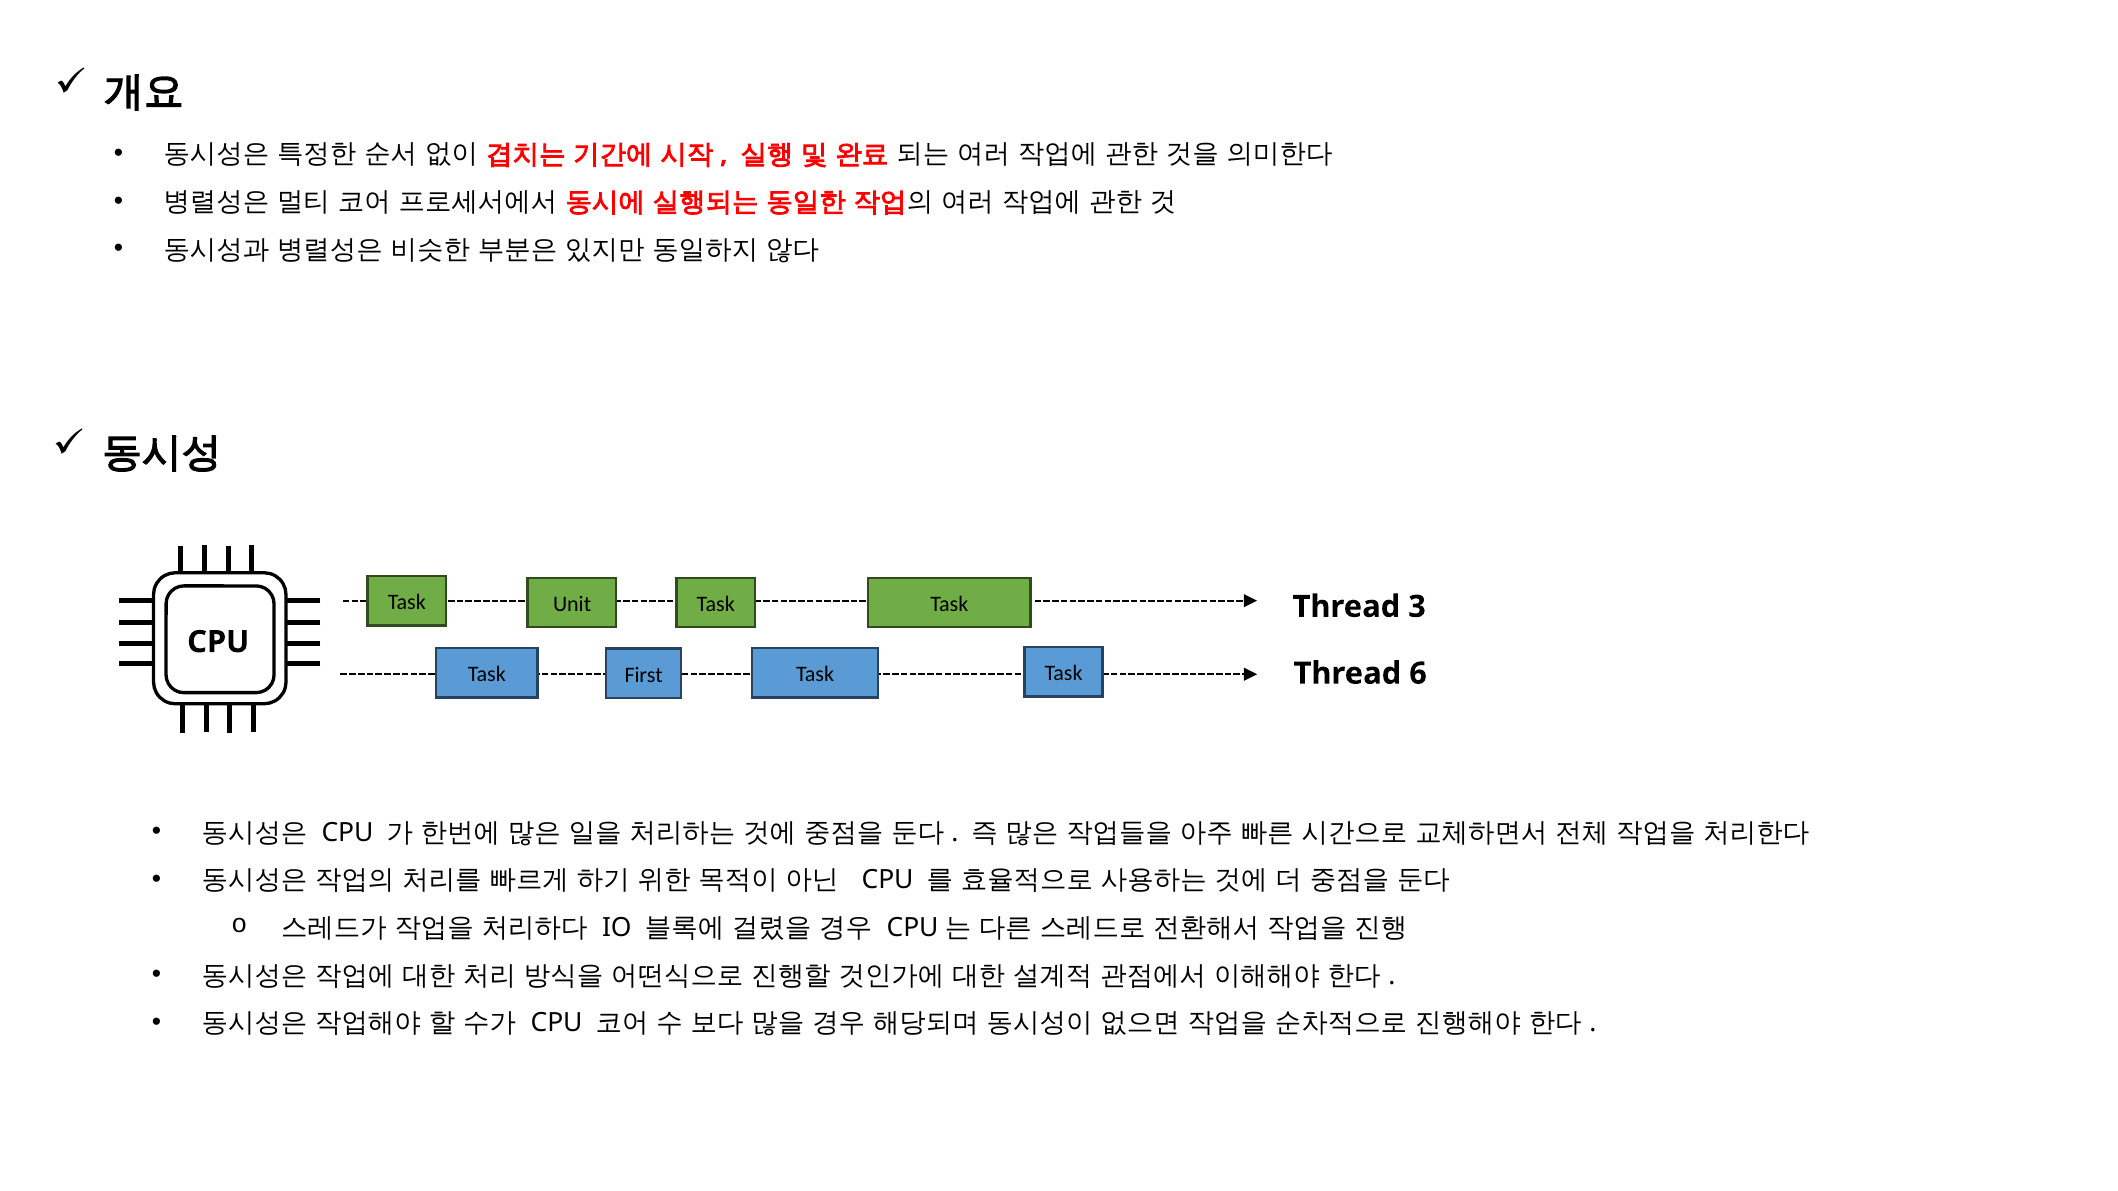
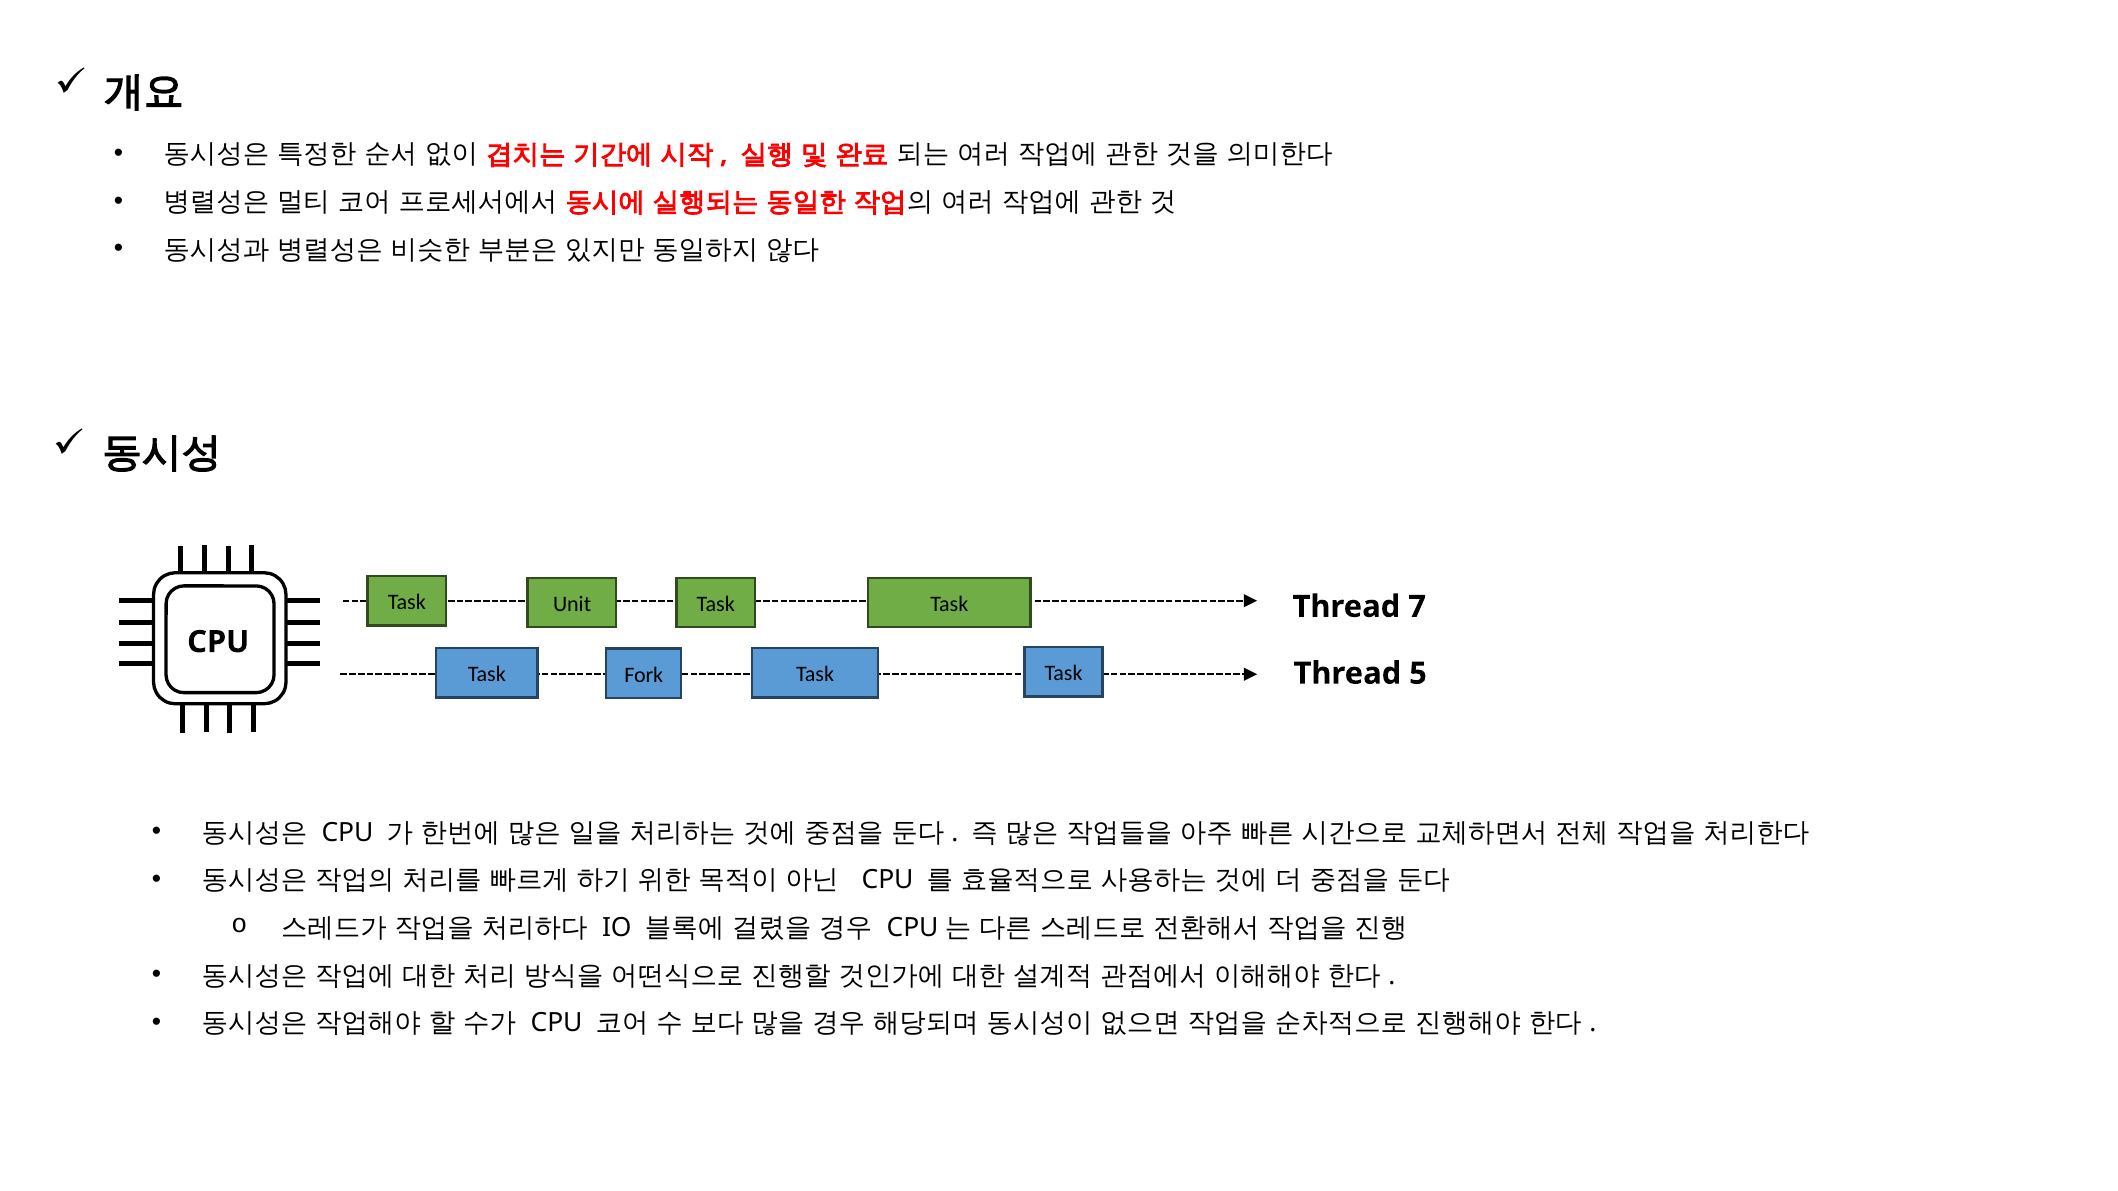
3: 3 -> 7 (1417, 607)
First: First -> Fork (644, 675)
6: 6 -> 5 (1418, 674)
